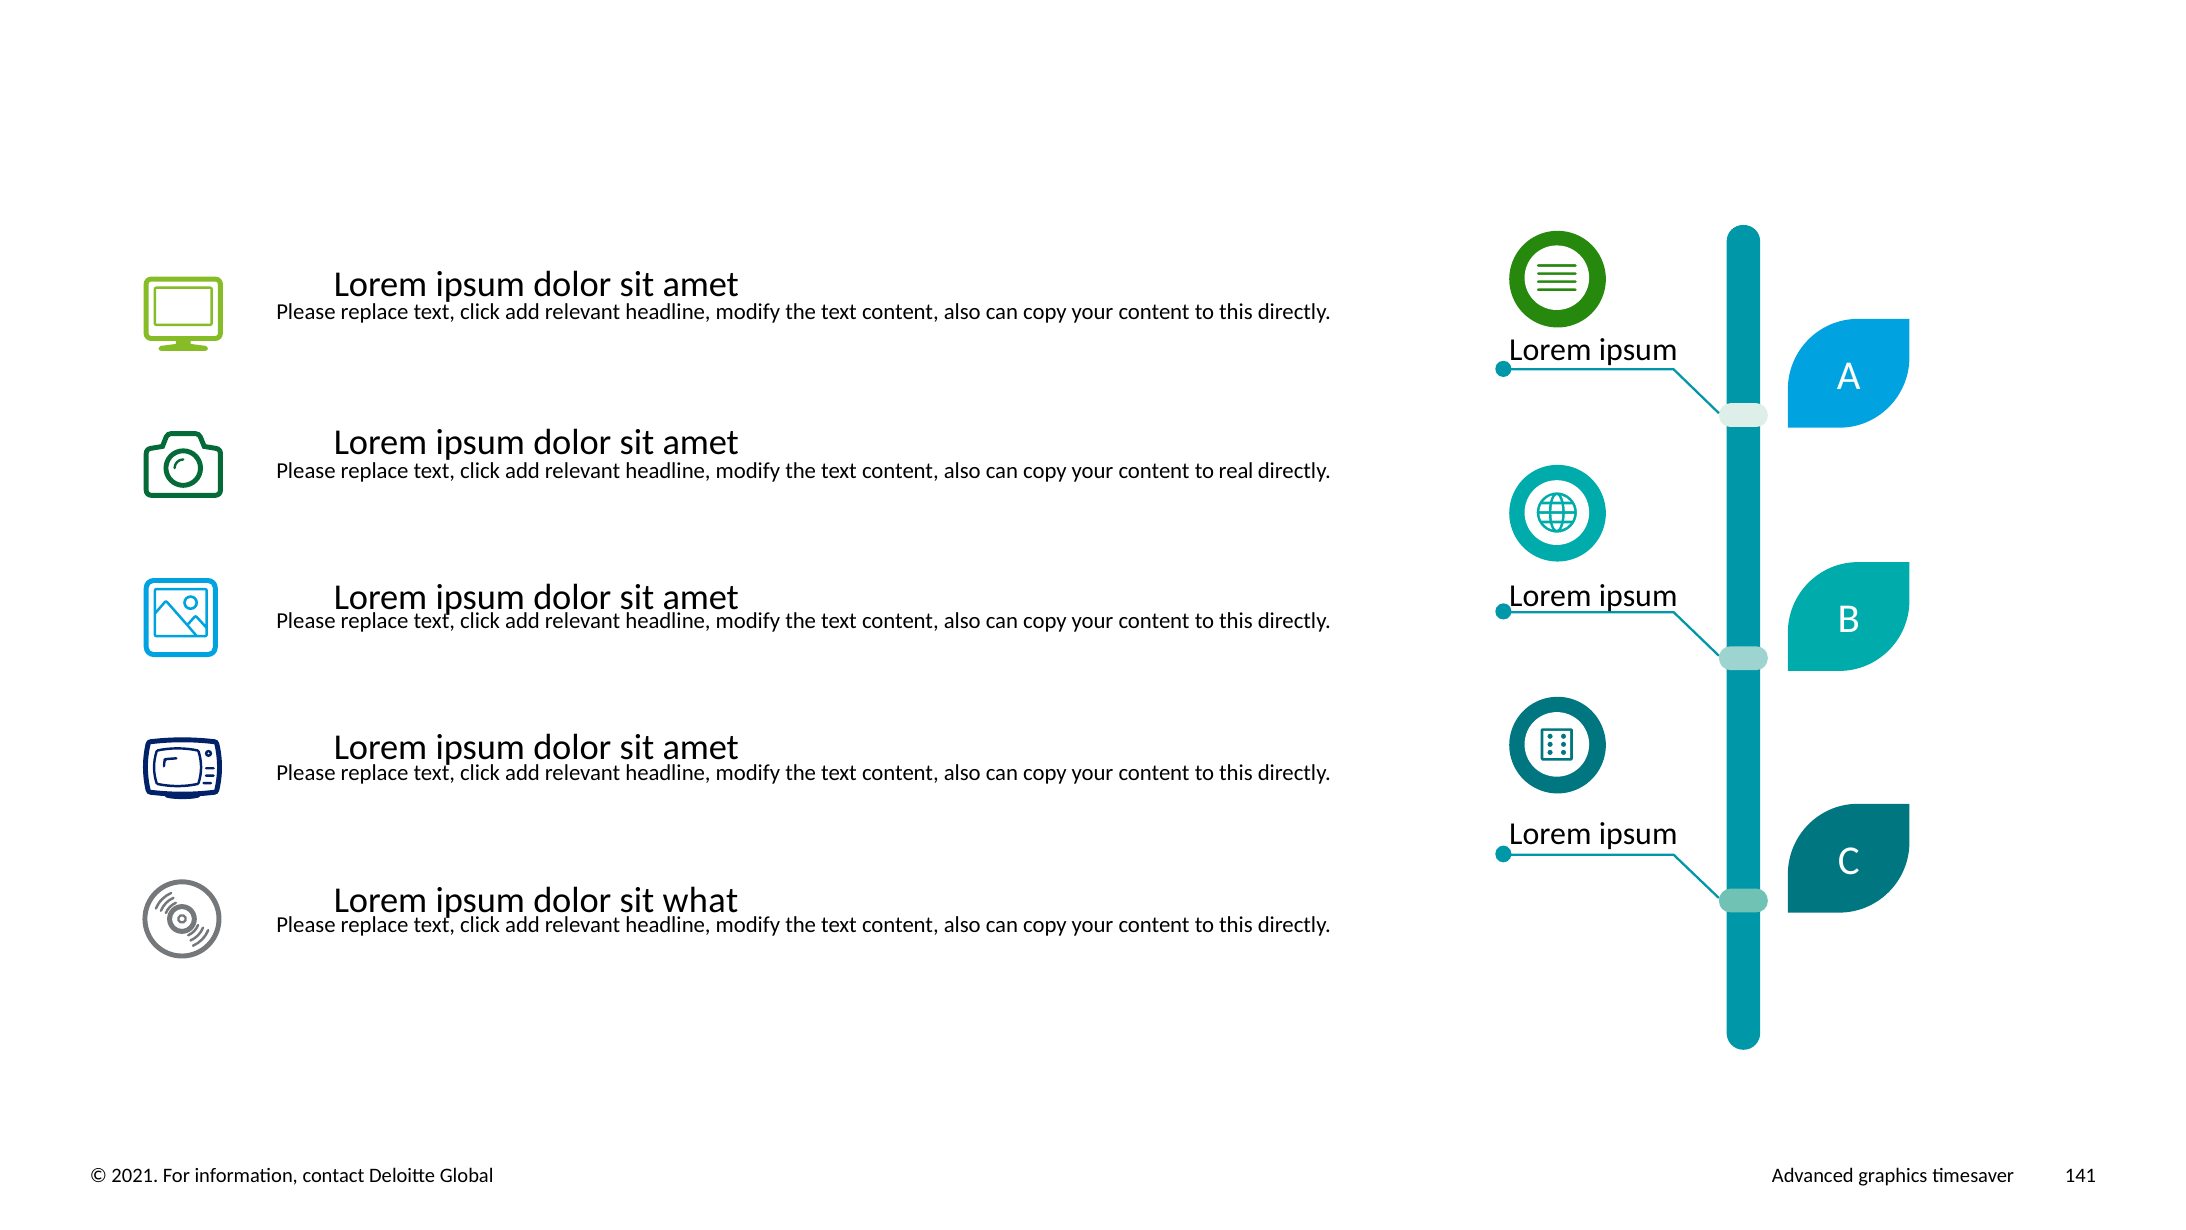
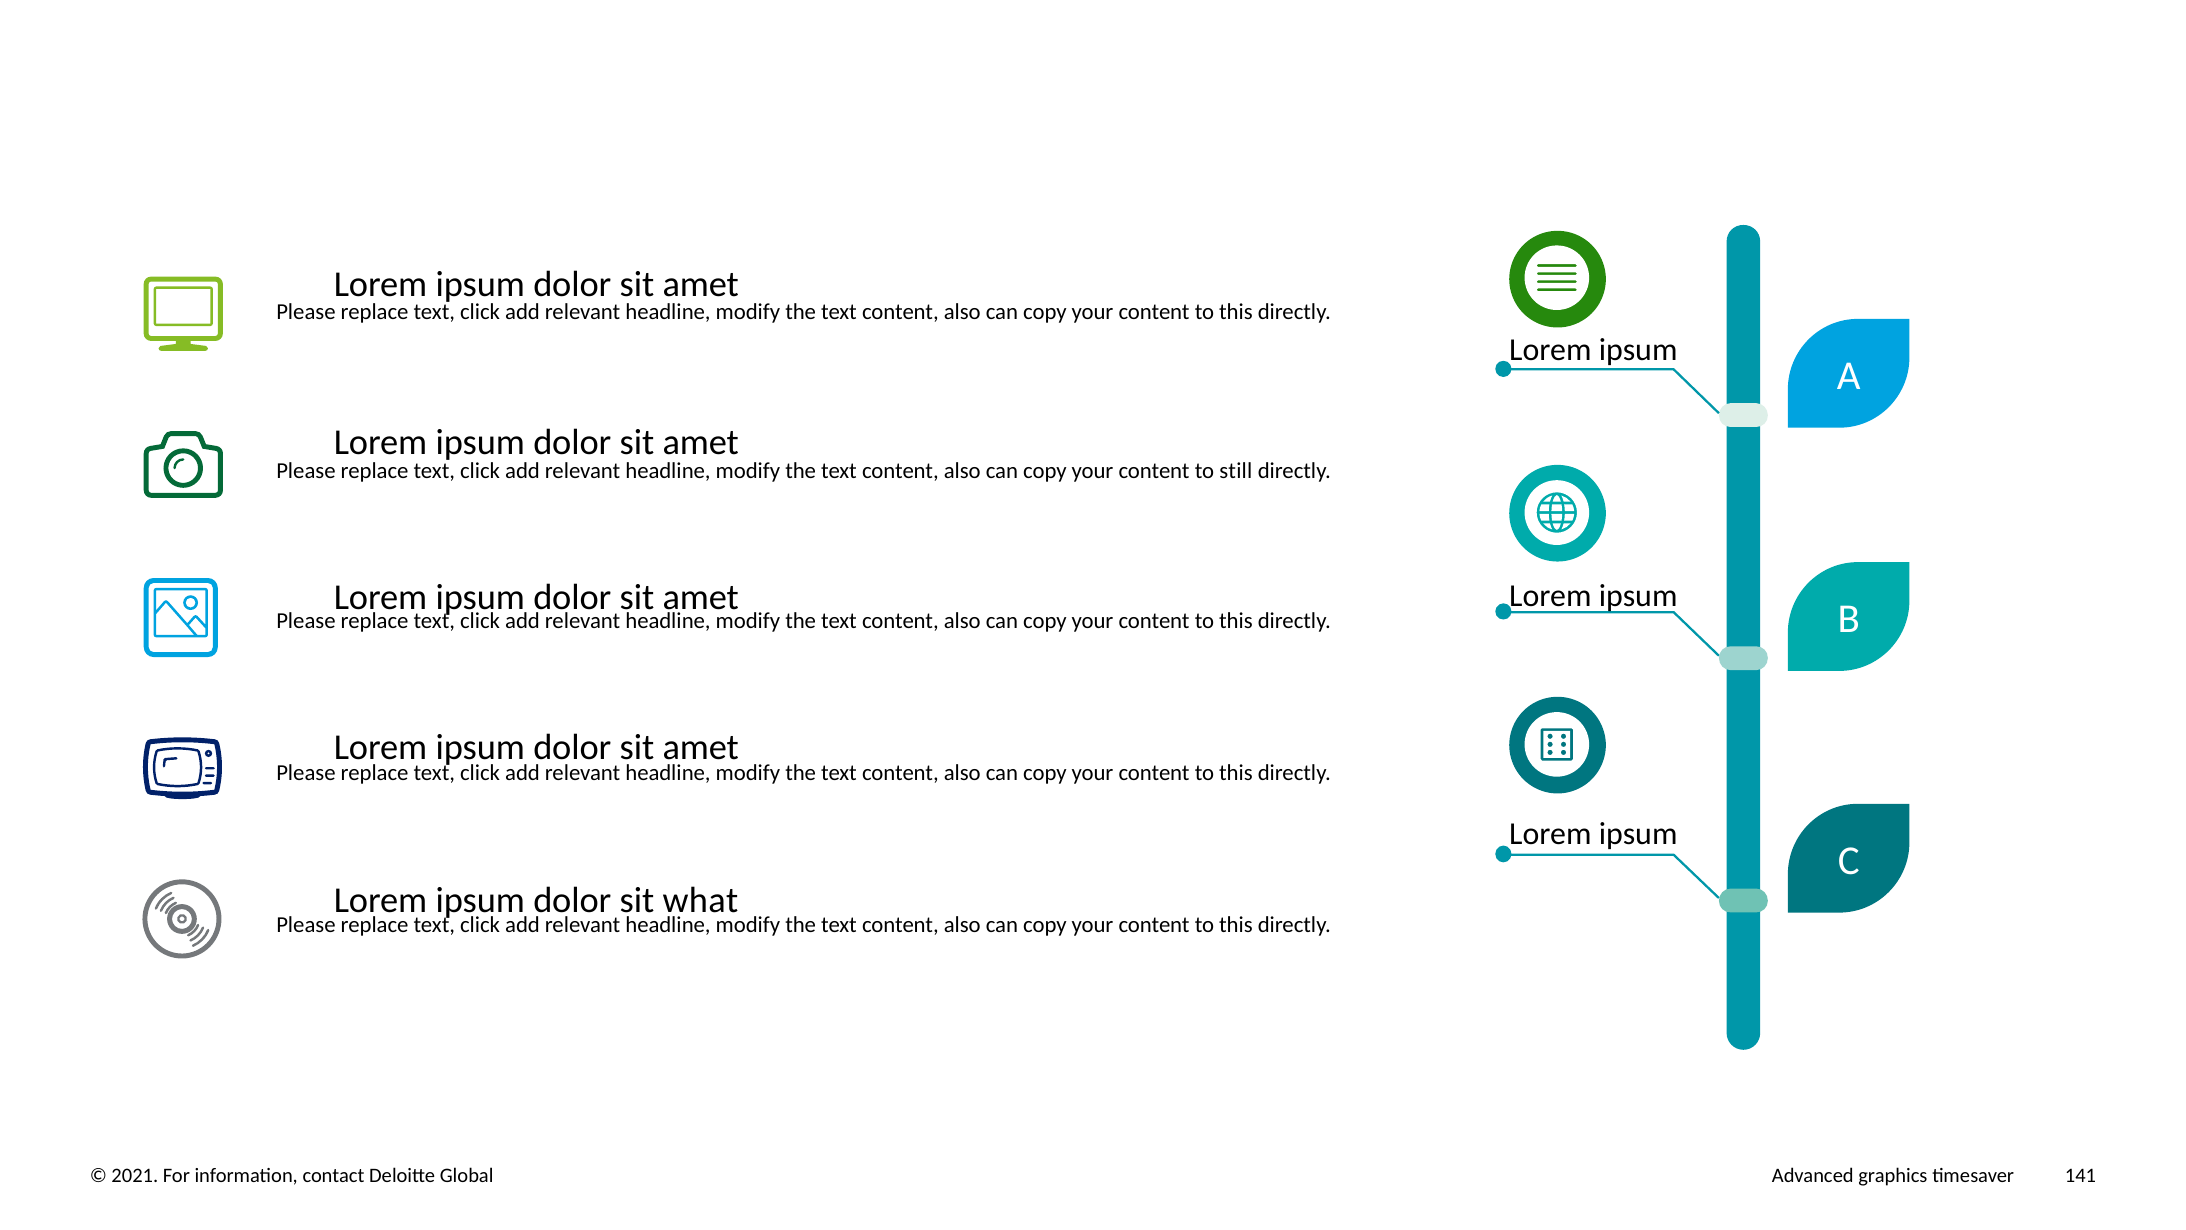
real: real -> still (1236, 471)
